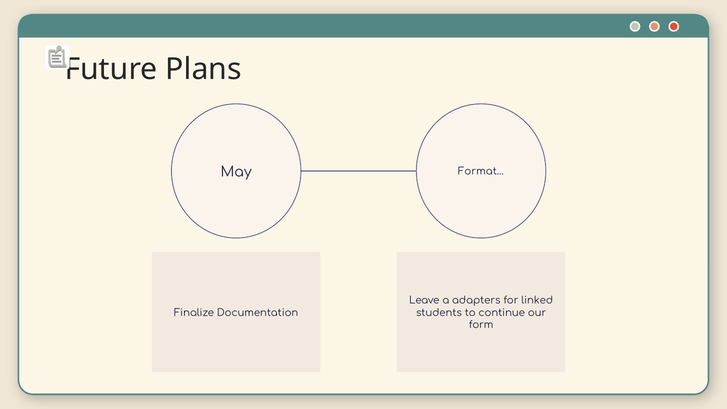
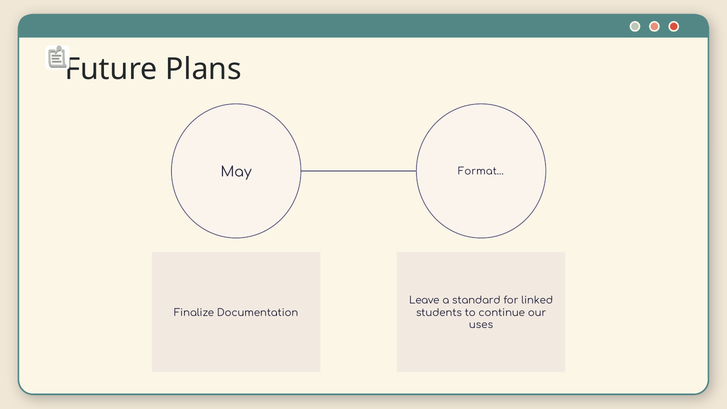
adapters: adapters -> standard (476, 301)
form: form -> uses (481, 325)
